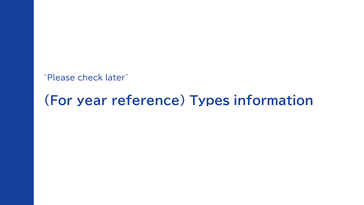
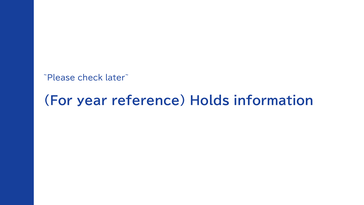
Types: Types -> Holds (210, 101)
